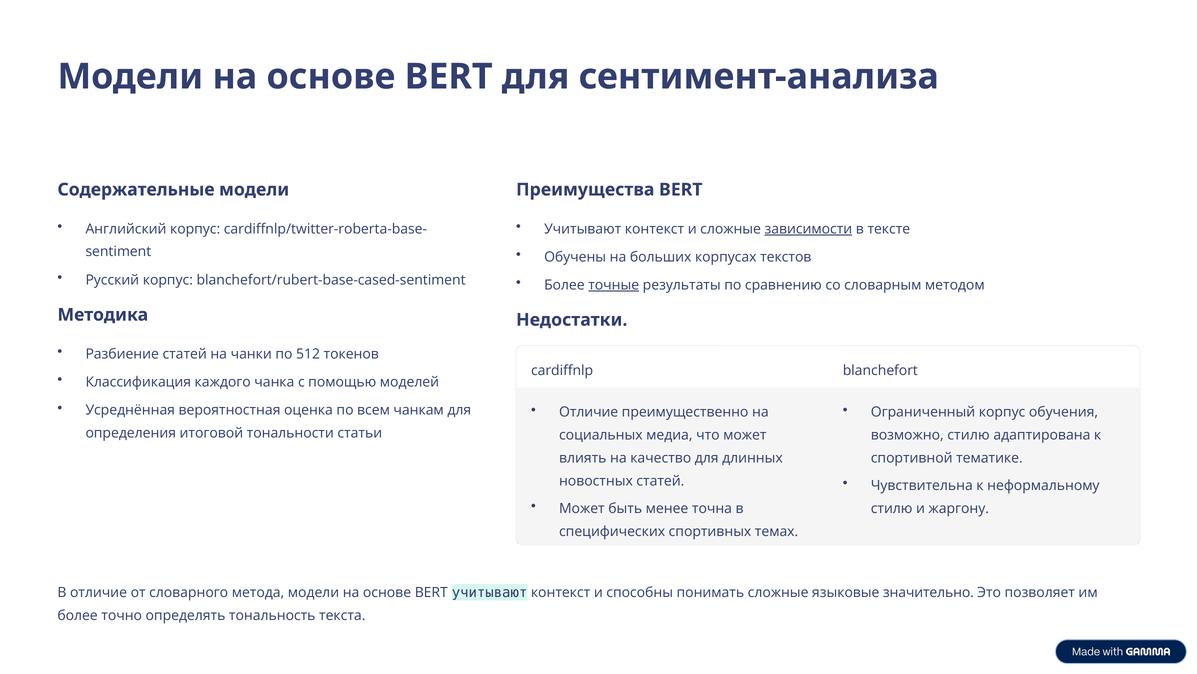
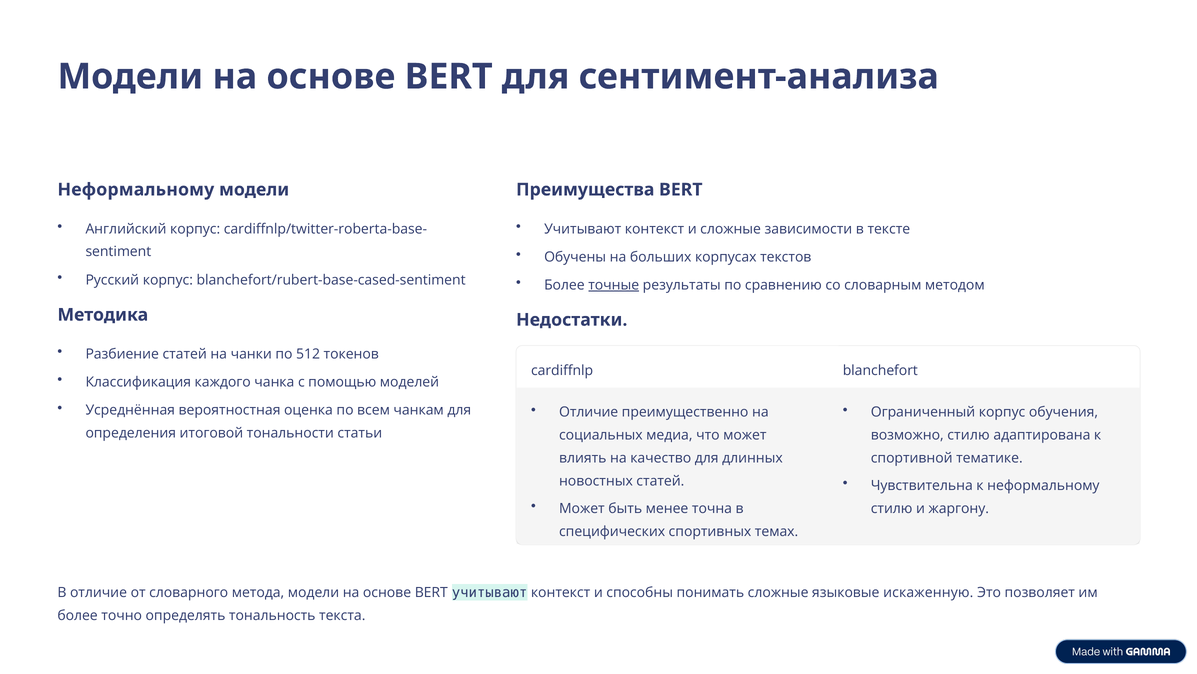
Содержательные: Содержательные -> Неформальному (136, 189)
зависимости underline: present -> none (808, 229)
значительно: значительно -> искаженную (928, 592)
